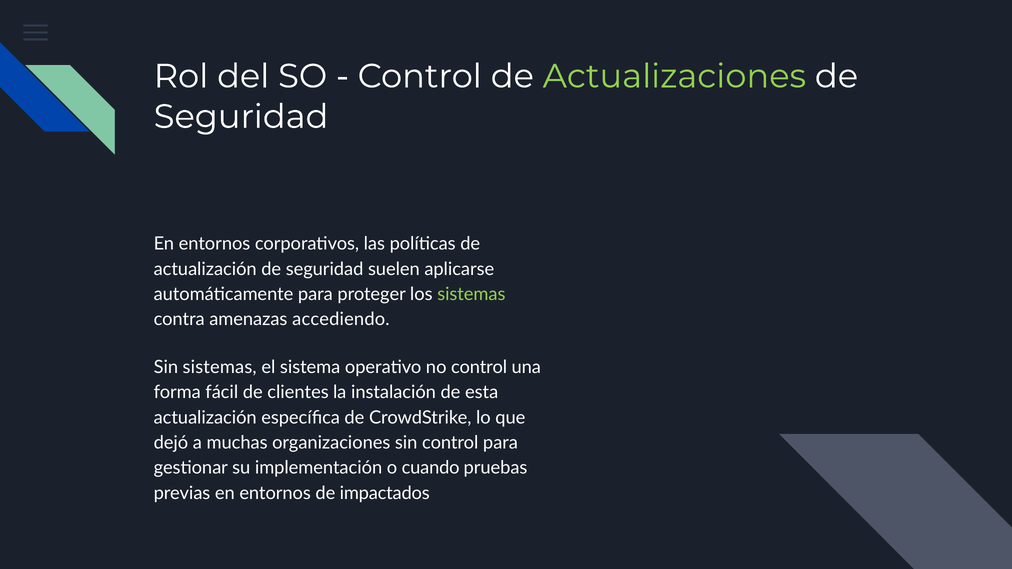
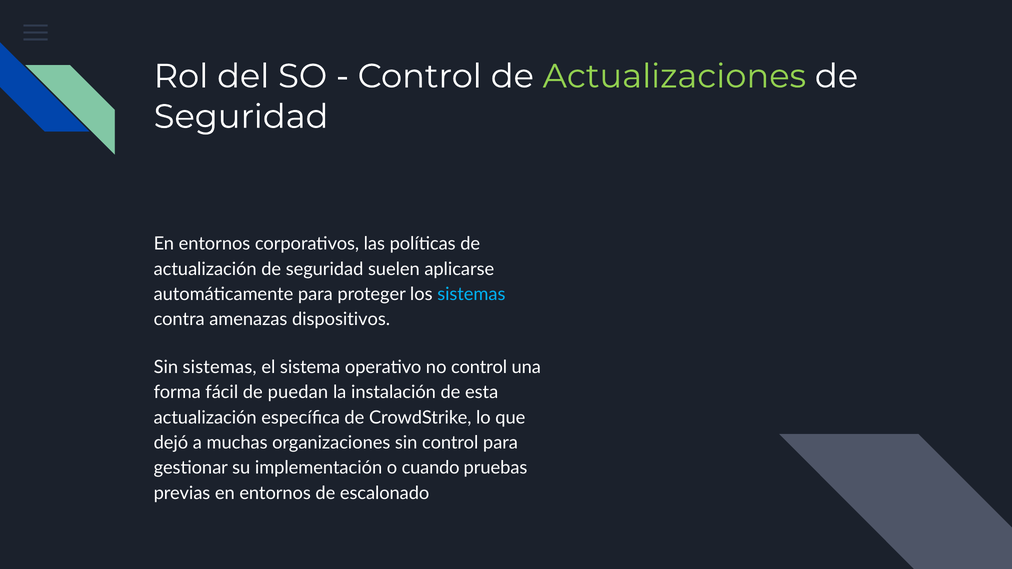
sistemas colour: light green -> light blue (471, 294)
accediendo: accediendo -> dispositivos (341, 320)
clientes: clientes -> puedan (298, 393)
impactados: impactados -> escalonado (385, 493)
